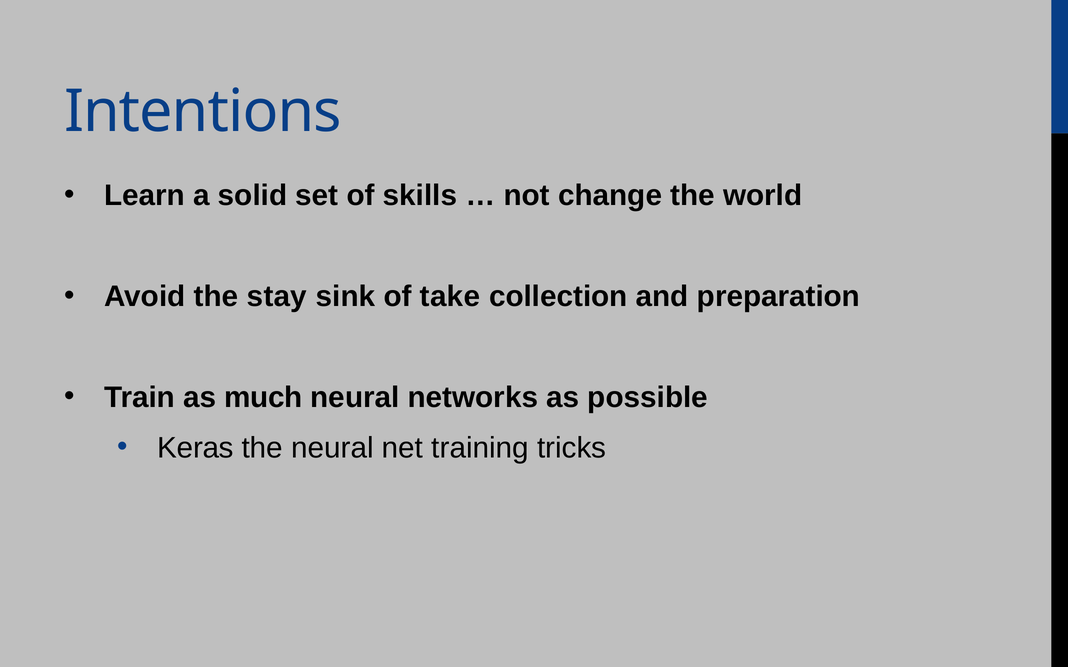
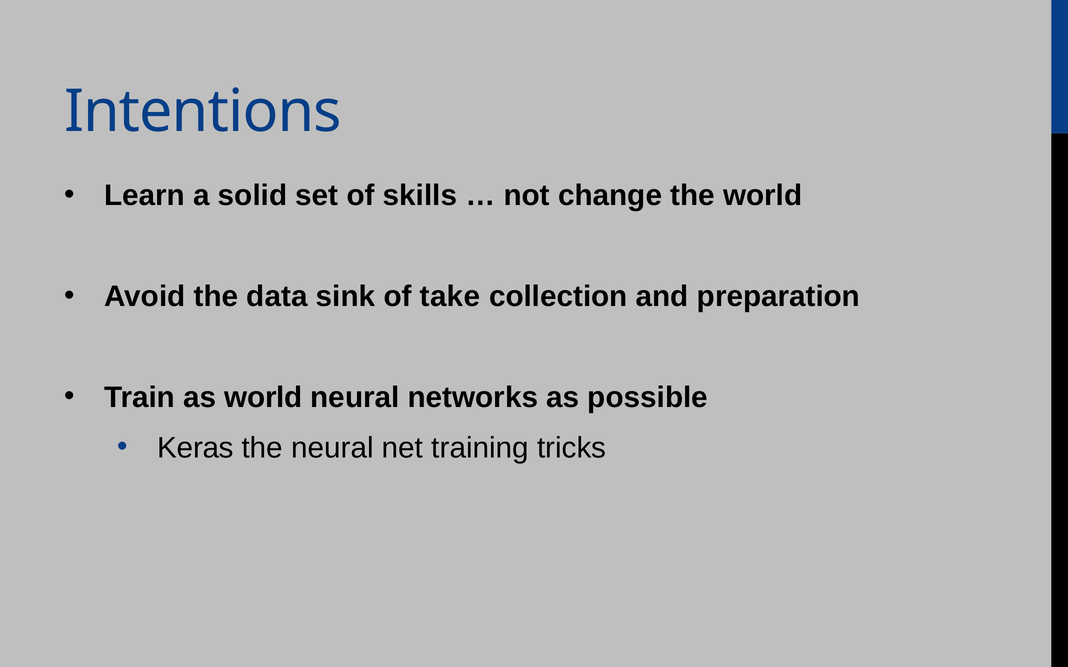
stay: stay -> data (277, 297)
as much: much -> world (263, 398)
